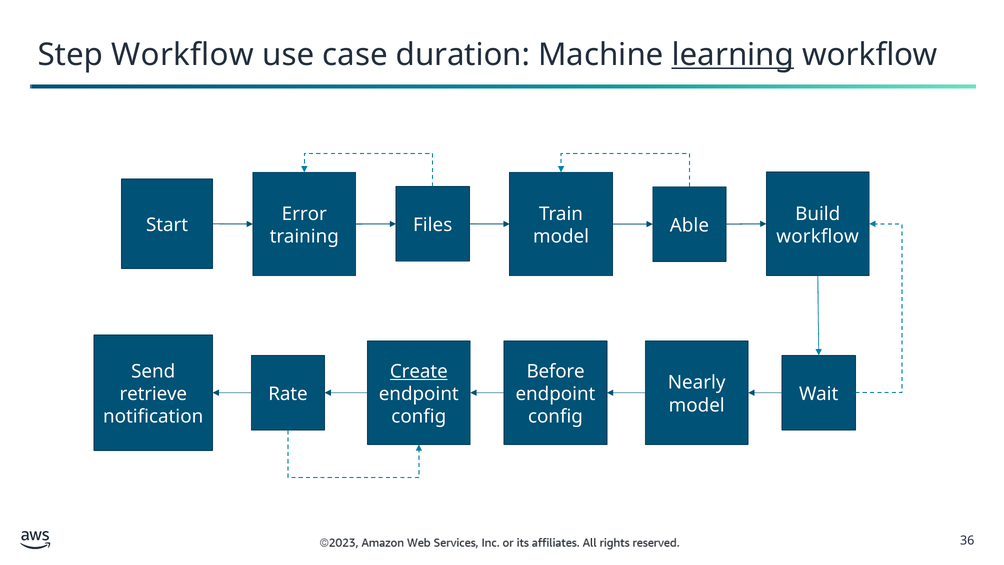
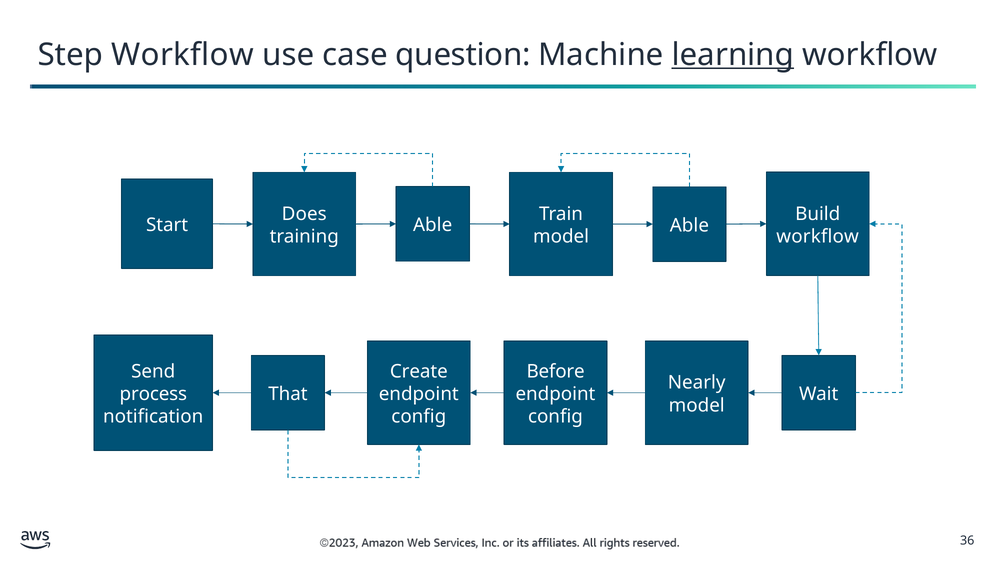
duration: duration -> question (463, 55)
Error: Error -> Does (304, 214)
Files: Files -> Able (433, 225)
Create underline: present -> none (419, 371)
retrieve: retrieve -> process (153, 394)
Rate: Rate -> That (288, 394)
